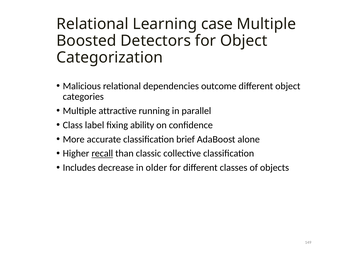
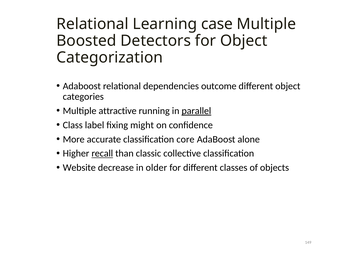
Malicious: Malicious -> Adaboost (82, 86)
parallel underline: none -> present (196, 111)
ability: ability -> might (142, 125)
brief: brief -> core (185, 139)
Includes: Includes -> Website (79, 167)
